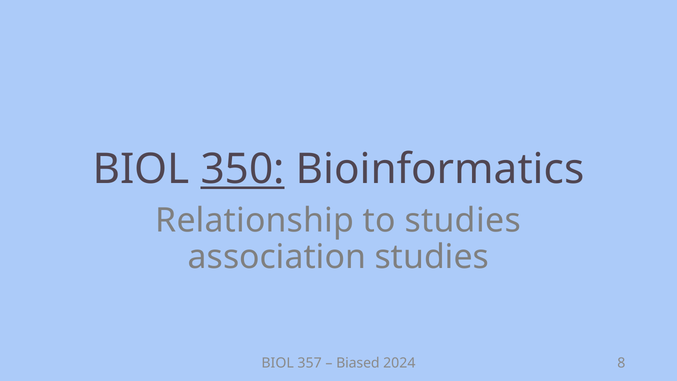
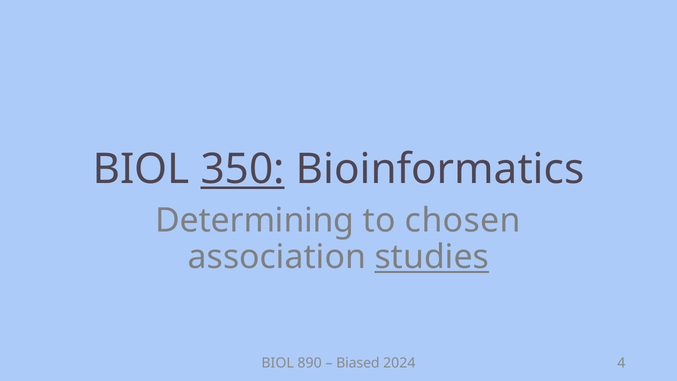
Relationship: Relationship -> Determining (255, 221)
to studies: studies -> chosen (463, 221)
studies underline: none -> present (432, 257)
357: 357 -> 890 (310, 363)
8: 8 -> 4 (621, 363)
